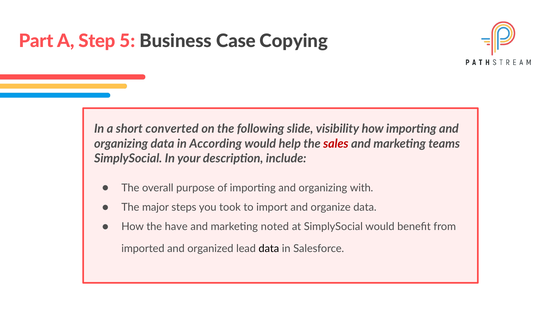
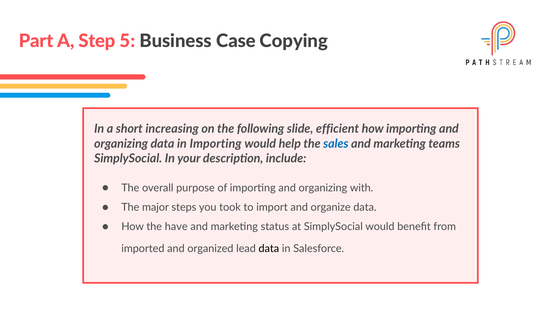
converted: converted -> increasing (172, 129)
visibility: visibility -> efficient (338, 129)
in According: According -> Importing (216, 143)
sales colour: red -> blue (336, 143)
noted: noted -> status (275, 226)
